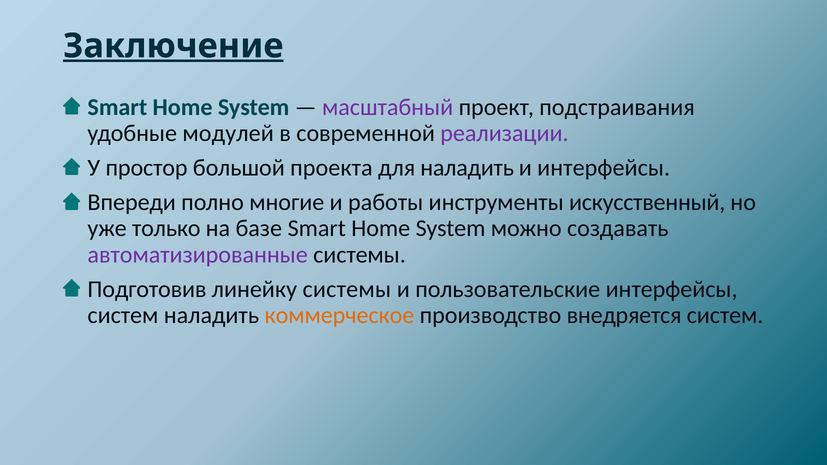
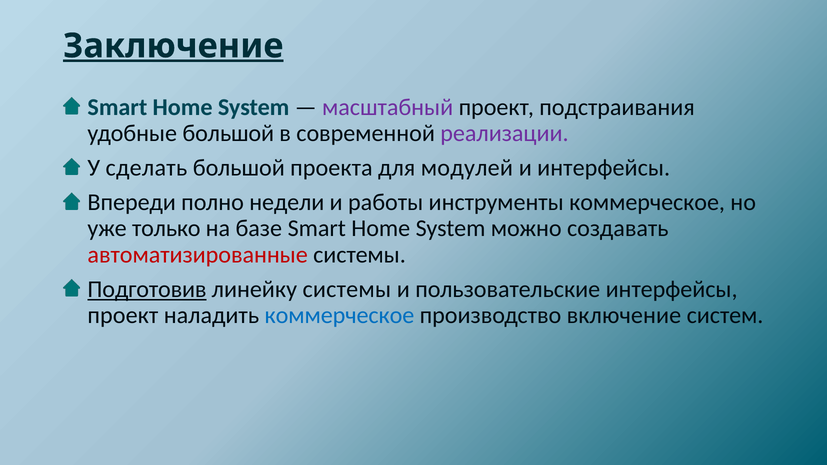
удобные модулей: модулей -> большой (228, 133)
простор: простор -> сделать (146, 168)
для наладить: наладить -> модулей (467, 168)
многие: многие -> недели (287, 203)
инструменты искусственный: искусственный -> коммерческое (647, 203)
автоматизированные colour: purple -> red (198, 255)
Подготовив underline: none -> present (147, 289)
систем: систем -> проект (123, 315)
коммерческое colour: orange -> blue (339, 315)
внедряется: внедряется -> включение (624, 315)
